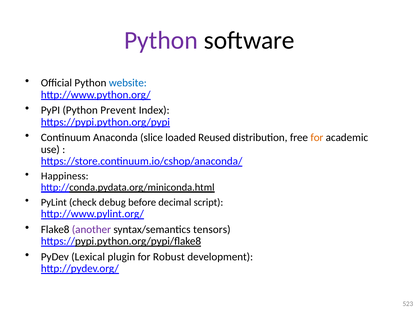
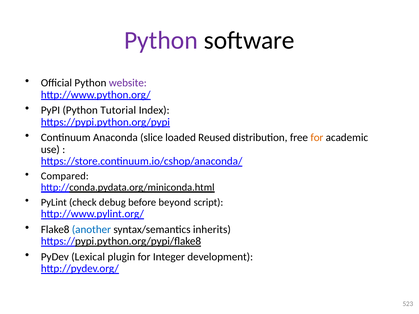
website colour: blue -> purple (128, 83)
Prevent: Prevent -> Tutorial (118, 110)
Happiness: Happiness -> Compared (65, 176)
decimal: decimal -> beyond (175, 202)
another colour: purple -> blue (91, 230)
tensors: tensors -> inherits (212, 230)
Robust: Robust -> Integer (169, 257)
